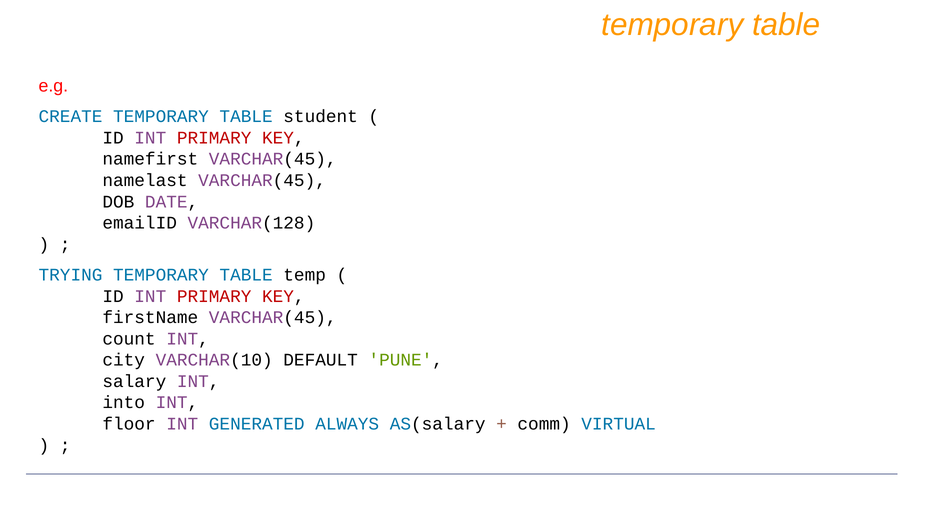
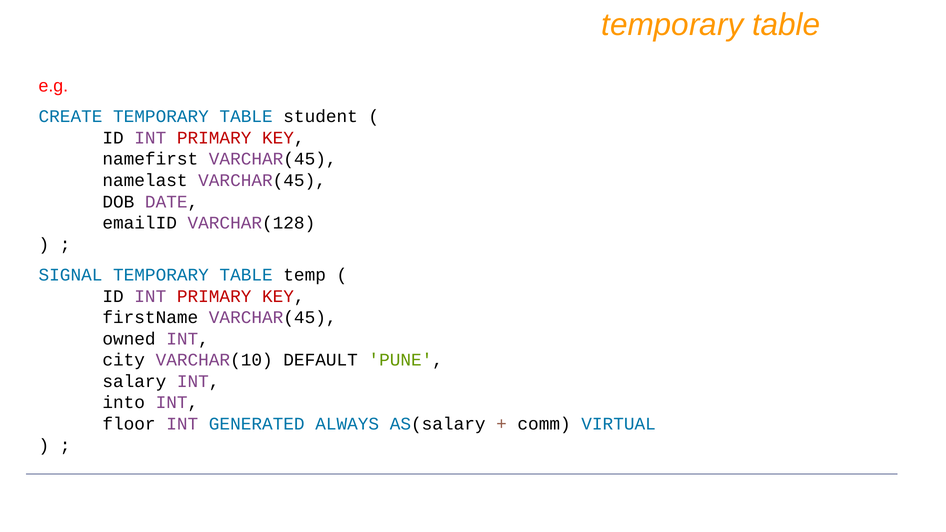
TRYING: TRYING -> SIGNAL (71, 275)
count: count -> owned (129, 339)
